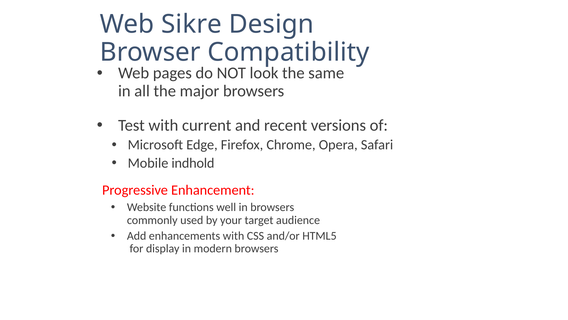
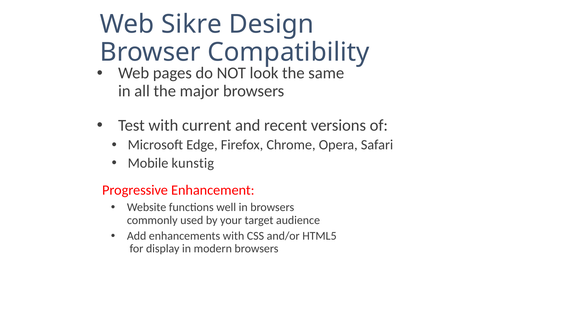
indhold: indhold -> kunstig (193, 163)
